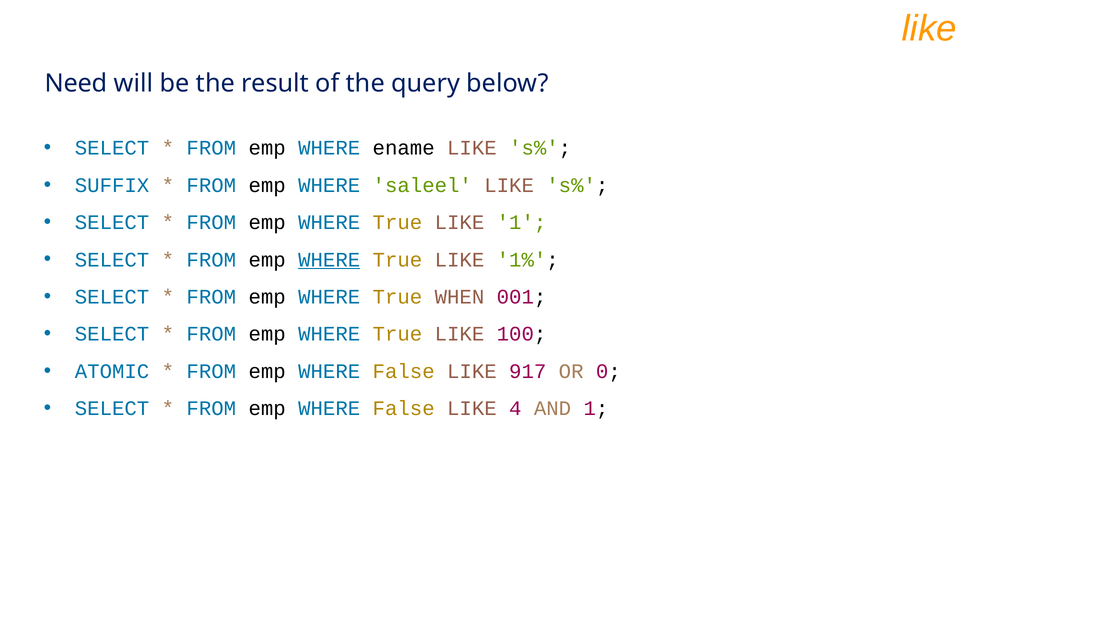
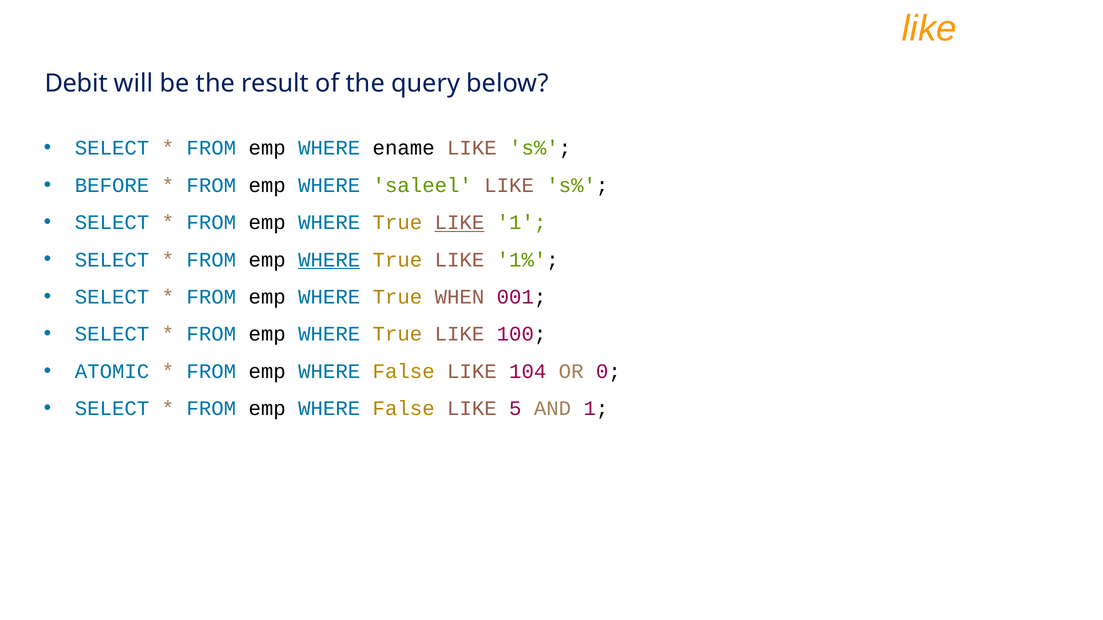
Need: Need -> Debit (76, 84)
SUFFIX: SUFFIX -> BEFORE (112, 185)
LIKE underline: none -> present (459, 223)
917: 917 -> 104 (528, 372)
4: 4 -> 5 (515, 409)
